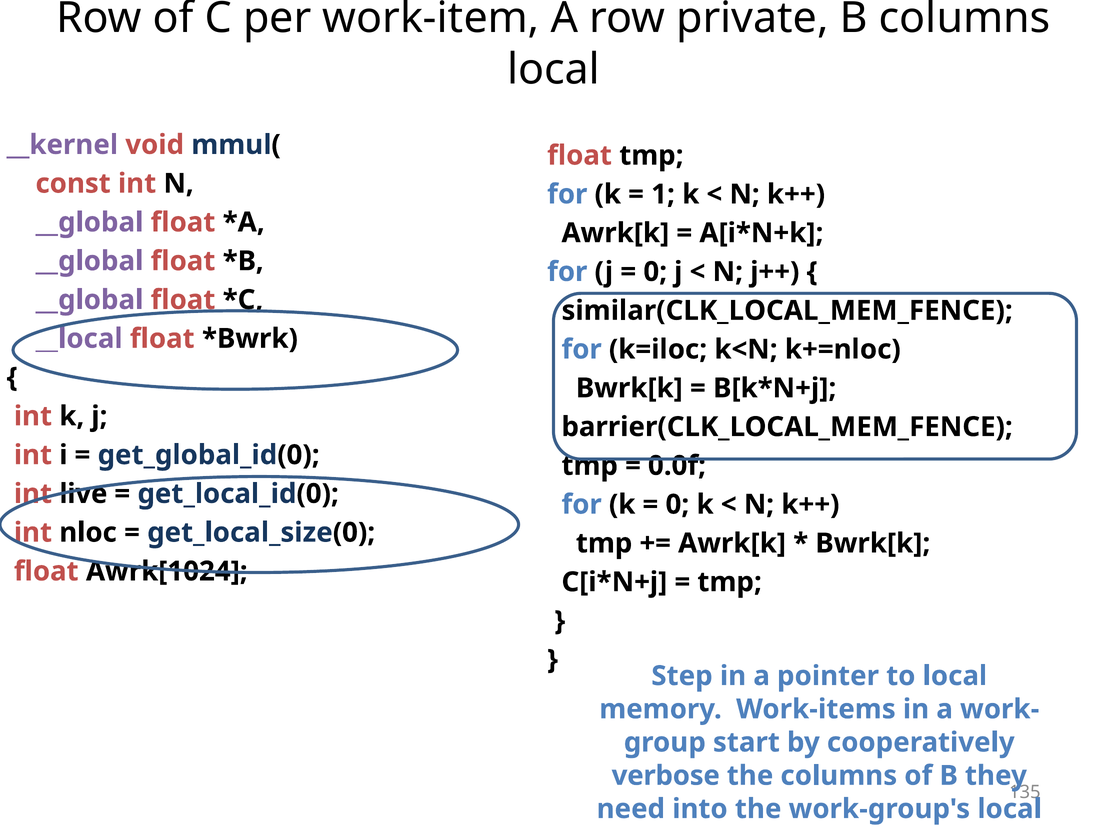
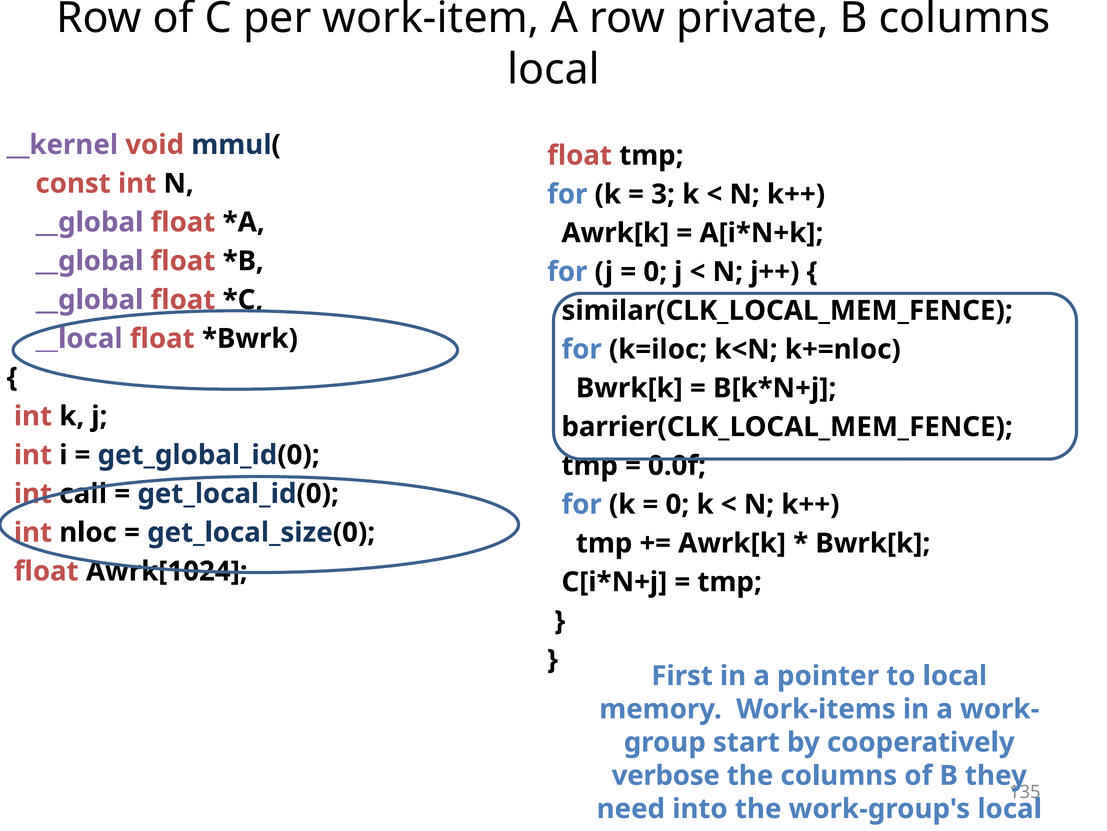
1: 1 -> 3 (663, 194)
live: live -> call (83, 493)
Step: Step -> First (682, 675)
